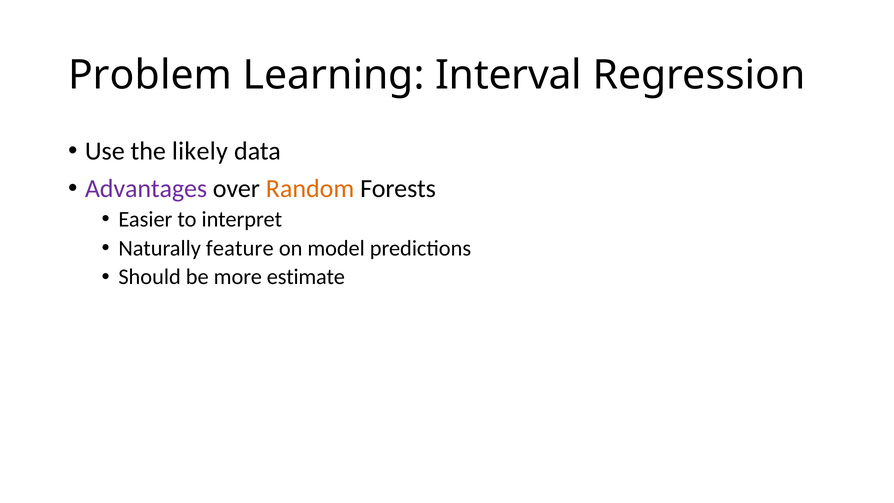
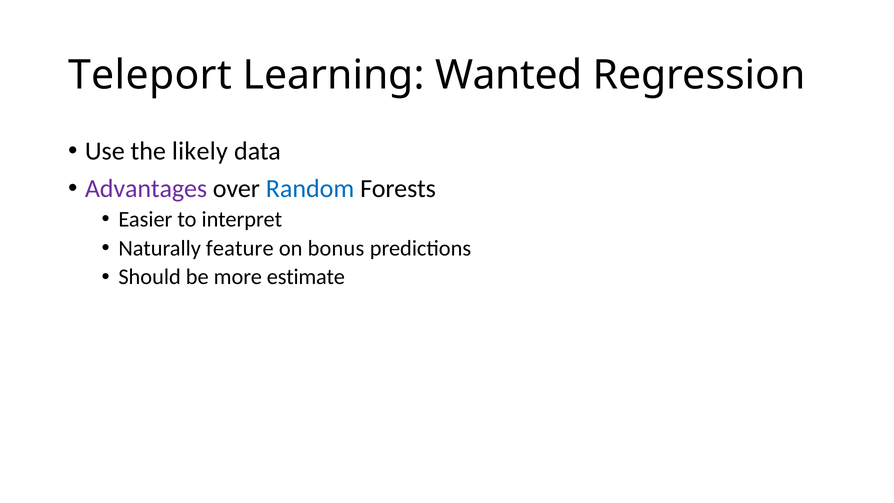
Problem: Problem -> Teleport (150, 75)
Interval: Interval -> Wanted (509, 75)
Random colour: orange -> blue (310, 189)
model: model -> bonus (336, 248)
